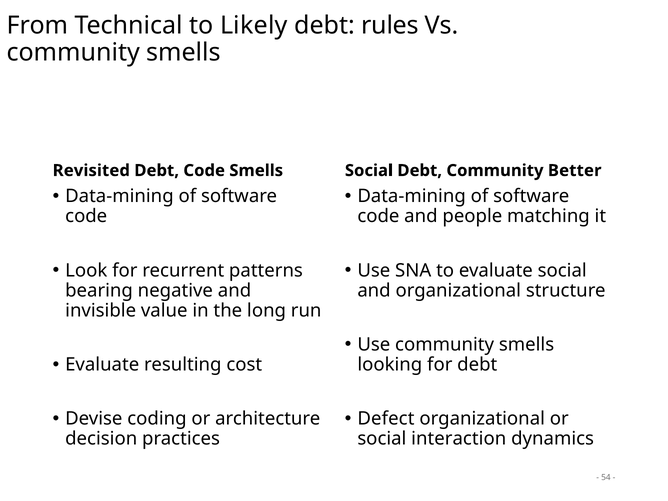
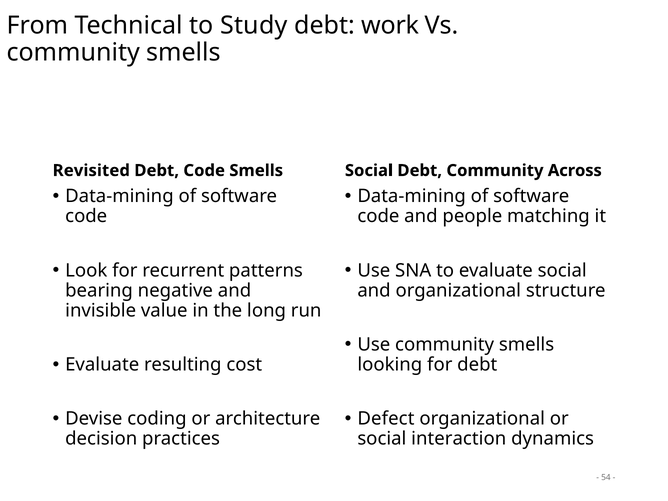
Likely: Likely -> Study (254, 25)
rules: rules -> work (390, 25)
Better: Better -> Across (575, 171)
